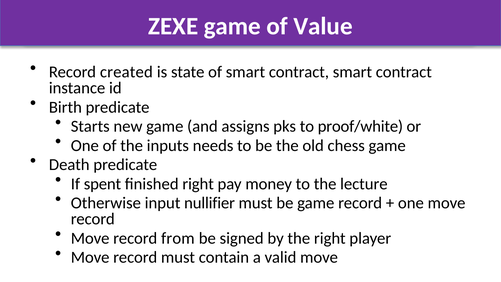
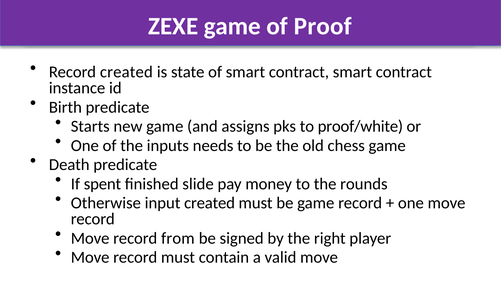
Value: Value -> Proof (323, 26)
finished right: right -> slide (198, 184)
lecture: lecture -> rounds (364, 184)
input nullifier: nullifier -> created (210, 203)
